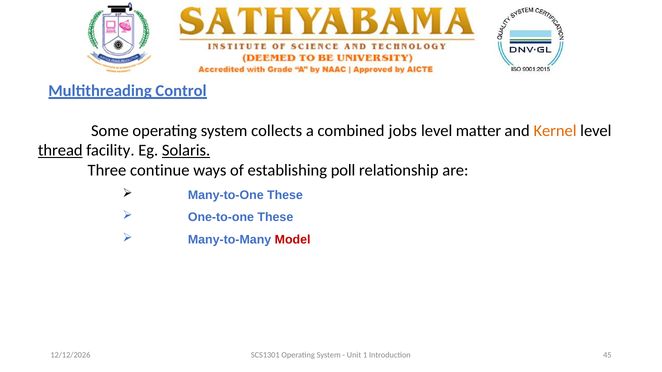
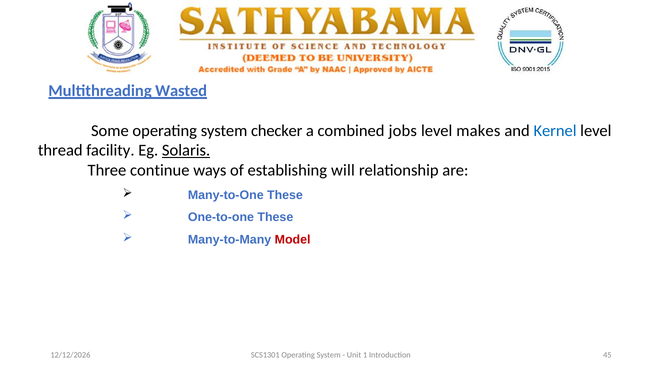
Control: Control -> Wasted (181, 91)
collects: collects -> checker (277, 131)
matter: matter -> makes (478, 131)
Kernel colour: orange -> blue (555, 131)
thread underline: present -> none (60, 151)
poll: poll -> will (343, 171)
